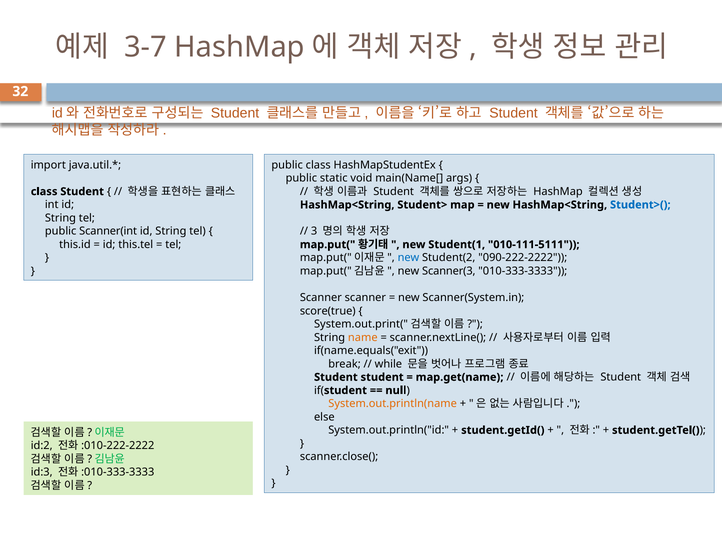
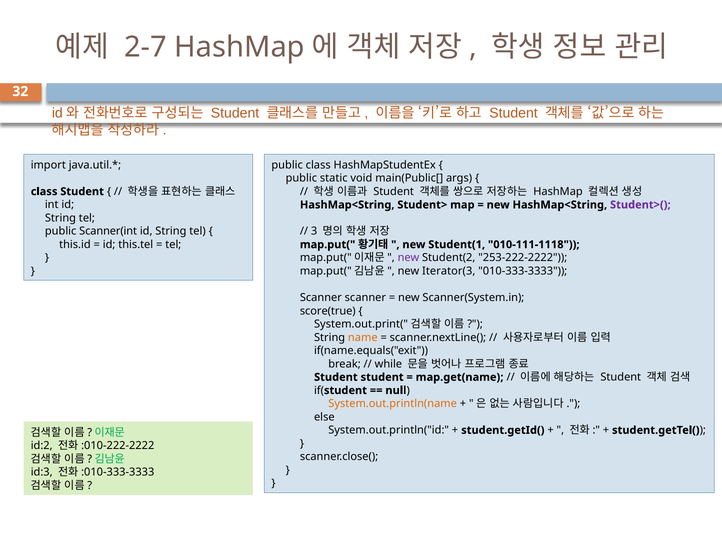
3-7: 3-7 -> 2-7 (145, 47)
main(Name[: main(Name[ -> main(Public[ (409, 178)
Student>( colour: blue -> purple (640, 205)
010-111-5111: 010-111-5111 -> 010-111-1118 (534, 244)
new colour: blue -> purple (408, 258)
090-222-2222: 090-222-2222 -> 253-222-2222 (523, 258)
Scanner(3: Scanner(3 -> Iterator(3 (449, 271)
